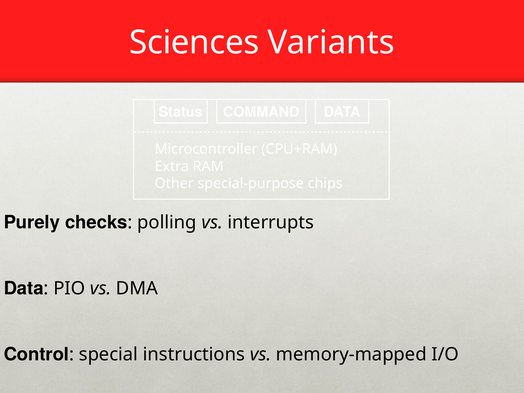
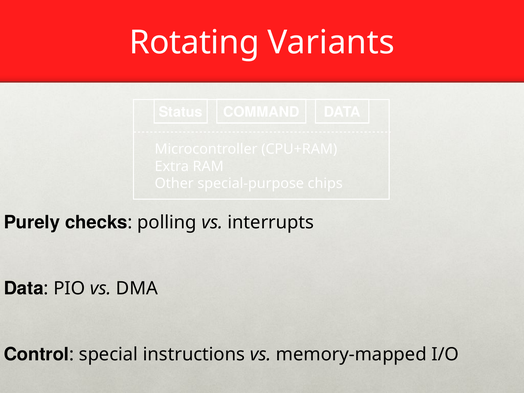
Sciences: Sciences -> Rotating (194, 43)
